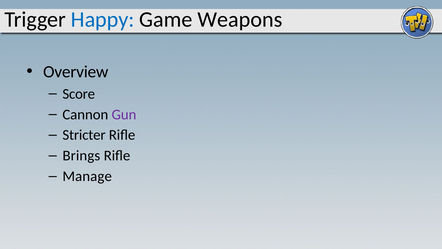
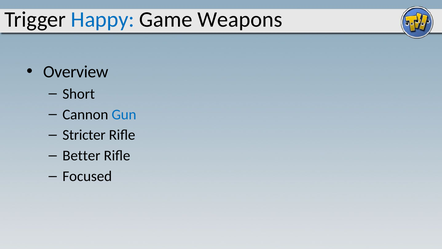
Score: Score -> Short (79, 94)
Gun colour: purple -> blue (124, 114)
Brings: Brings -> Better (81, 156)
Manage: Manage -> Focused (87, 176)
